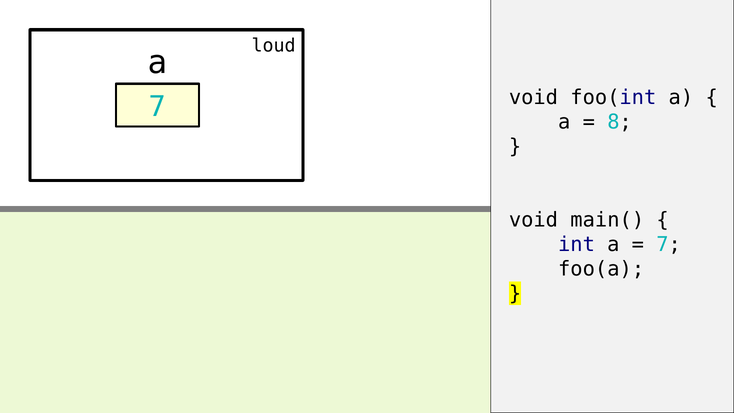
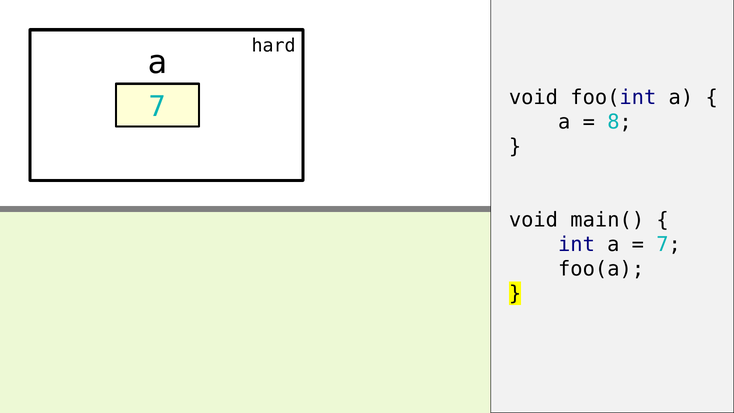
loud: loud -> hard (274, 46)
